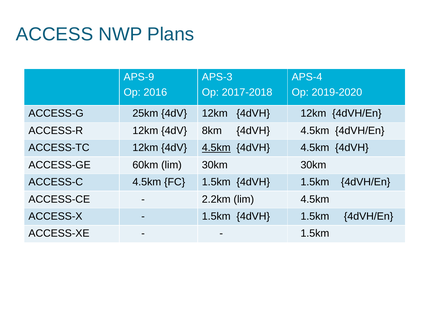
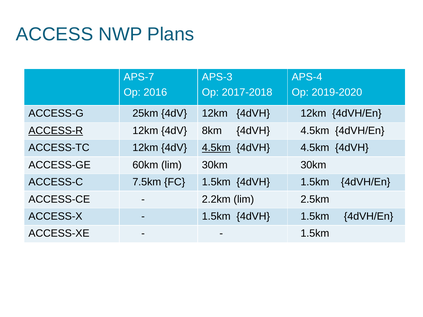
APS-9: APS-9 -> APS-7 (139, 77)
ACCESS-R underline: none -> present (56, 131)
ACCESS-C 4.5km: 4.5km -> 7.5km (147, 182)
lim 4.5km: 4.5km -> 2.5km (315, 199)
